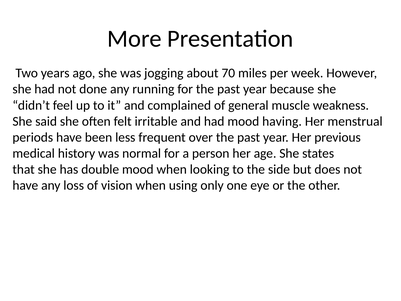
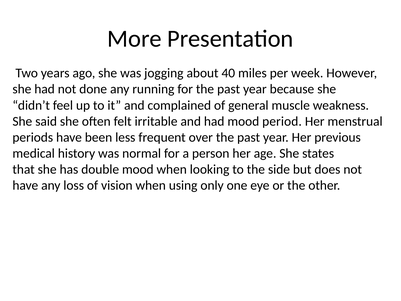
70: 70 -> 40 (228, 73)
having: having -> period (282, 121)
